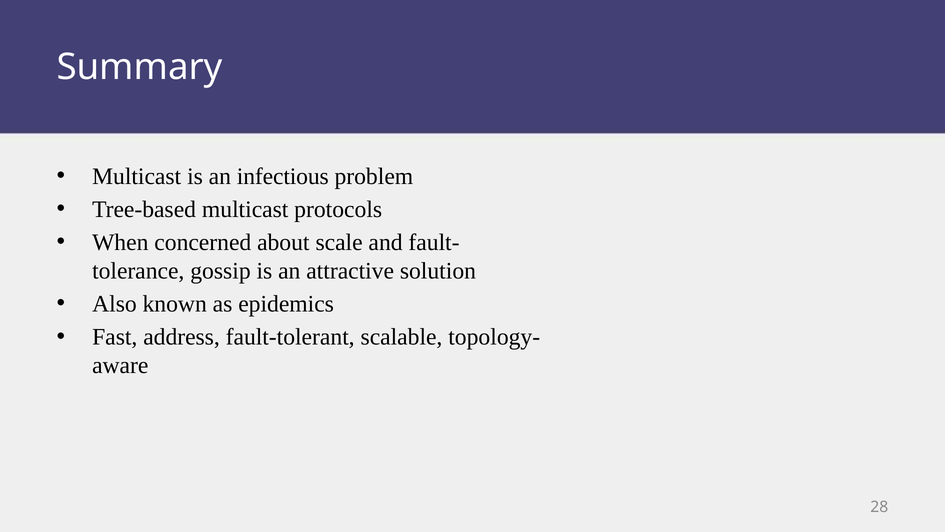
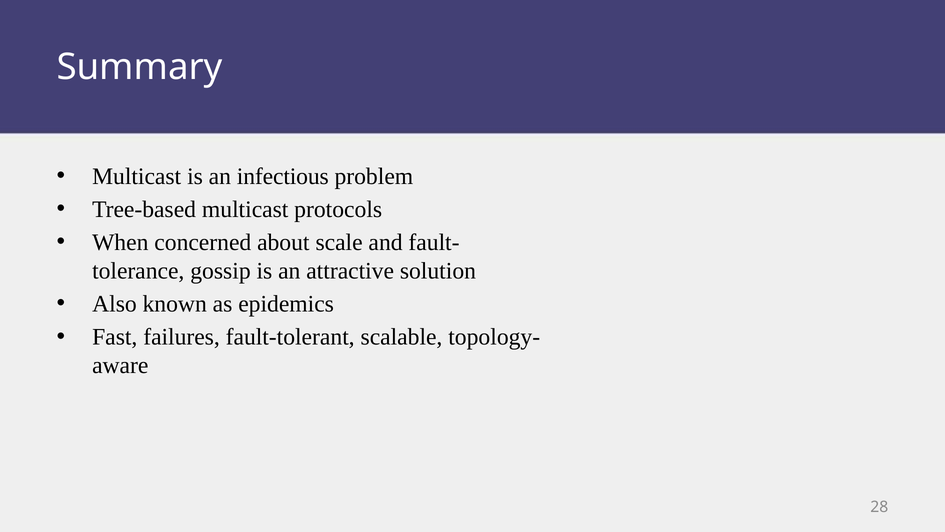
address: address -> failures (182, 337)
